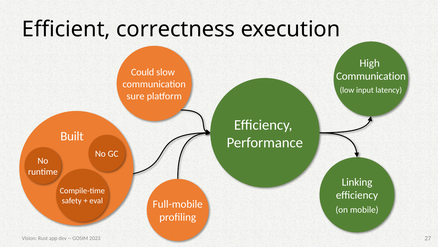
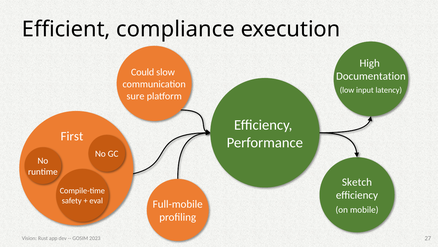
correctness: correctness -> compliance (176, 29)
Communication: Communication -> Documentation (371, 76)
Built: Built -> First (72, 136)
Linking: Linking -> Sketch (357, 182)
